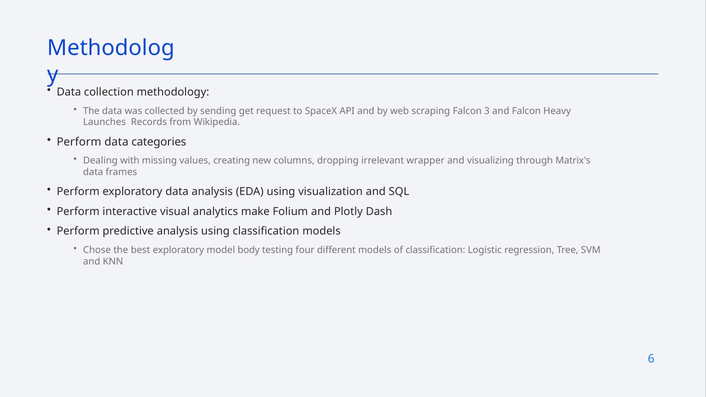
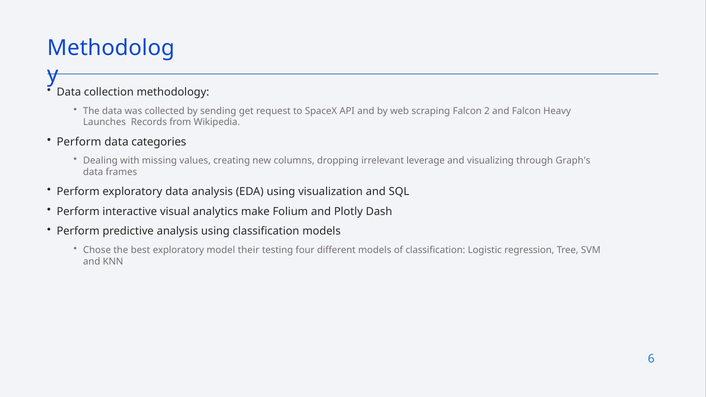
3: 3 -> 2 (487, 111)
wrapper: wrapper -> leverage (426, 161)
Matrix's: Matrix's -> Graph's (573, 161)
body: body -> their (249, 250)
